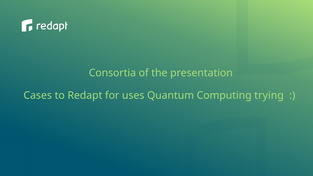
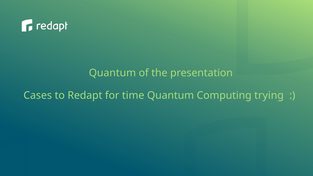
Consortia: Consortia -> Quantum (112, 73)
uses: uses -> time (133, 95)
